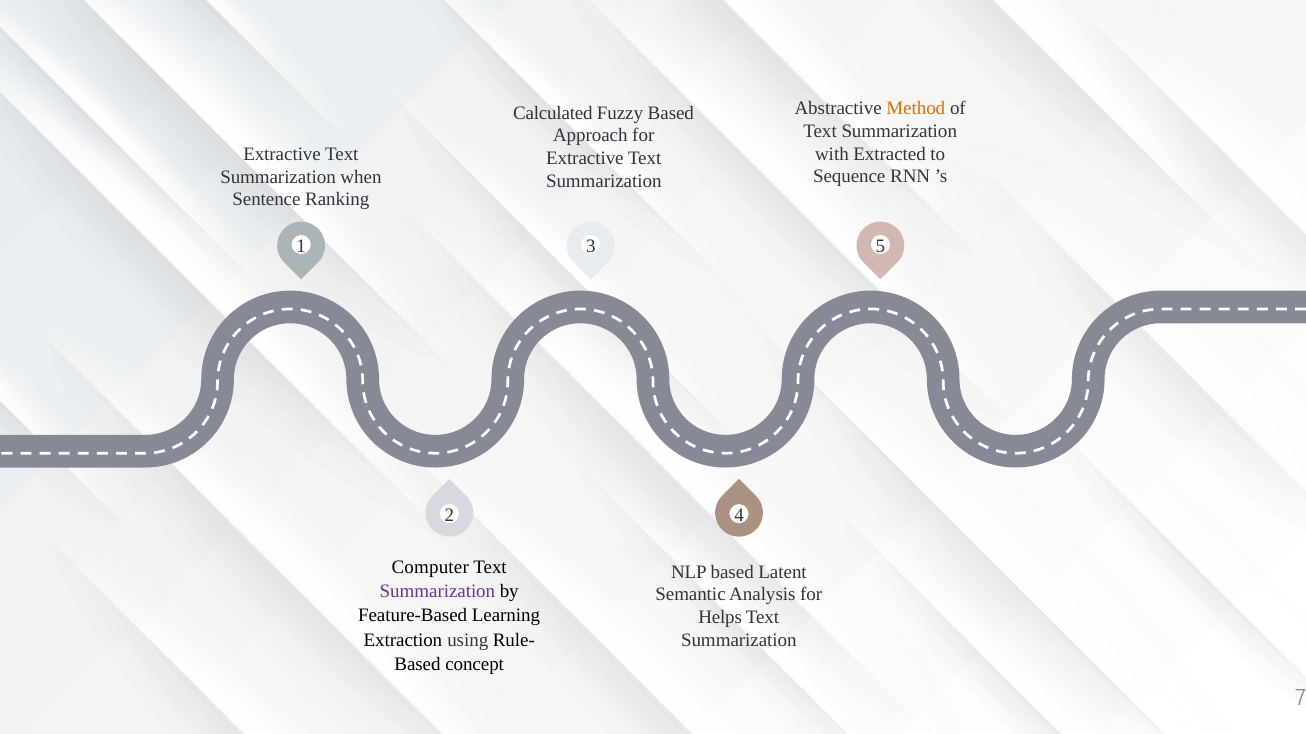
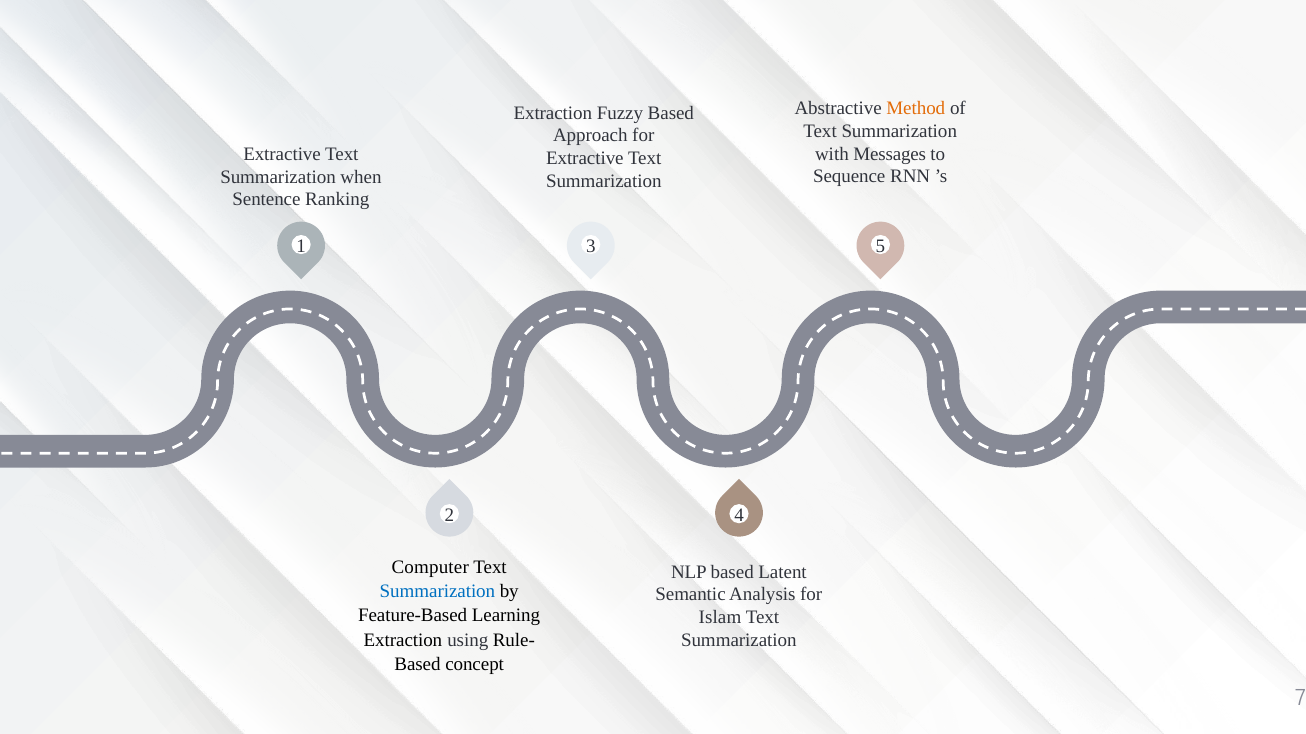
Calculated: Calculated -> Extraction (553, 113)
Extracted: Extracted -> Messages (890, 154)
Summarization colour: purple -> blue (437, 592)
Helps: Helps -> Islam (720, 618)
